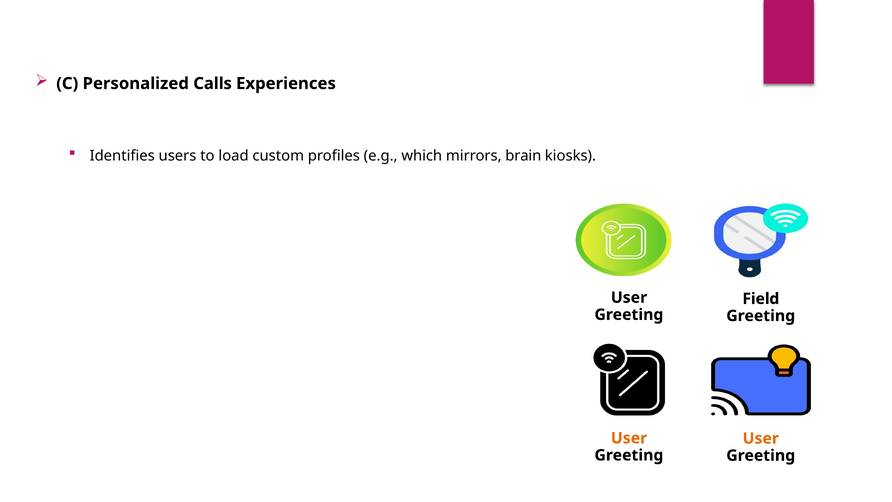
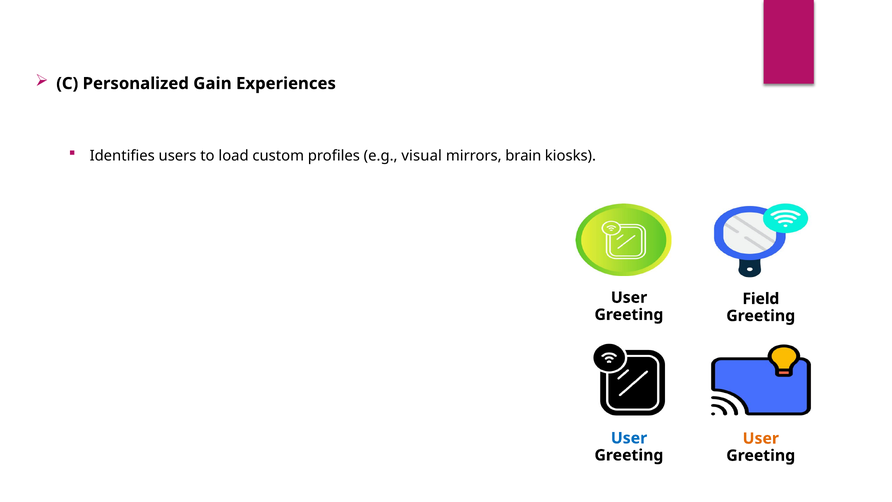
Calls: Calls -> Gain (212, 83)
which: which -> visual (422, 156)
User colour: orange -> blue (629, 438)
